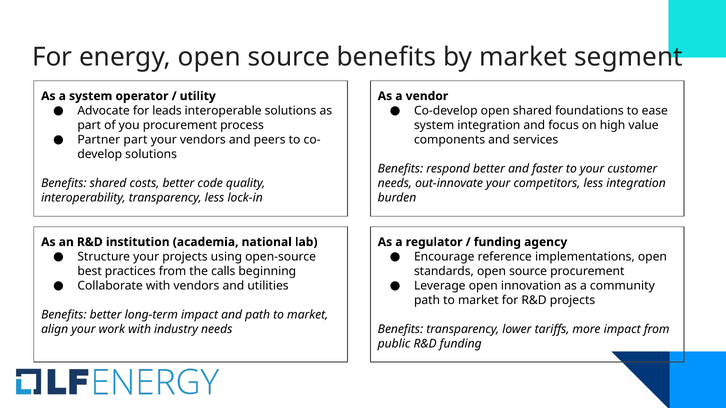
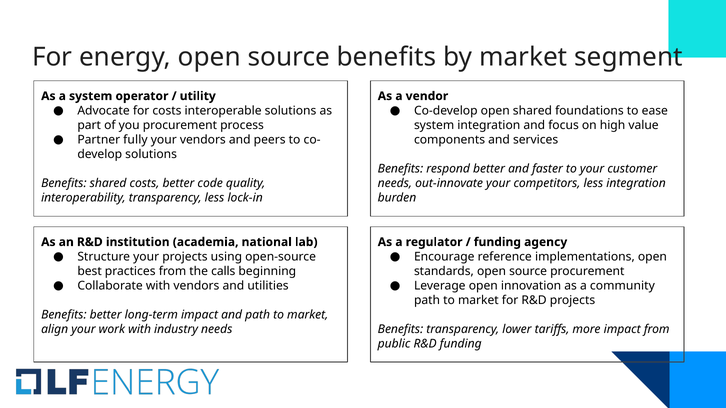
for leads: leads -> costs (167, 111)
Partner part: part -> fully (135, 140)
